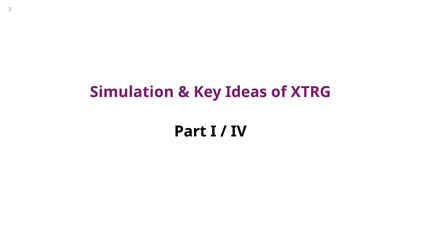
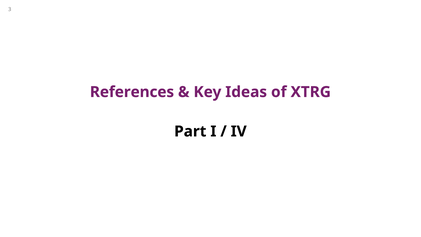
Simulation: Simulation -> References (132, 92)
